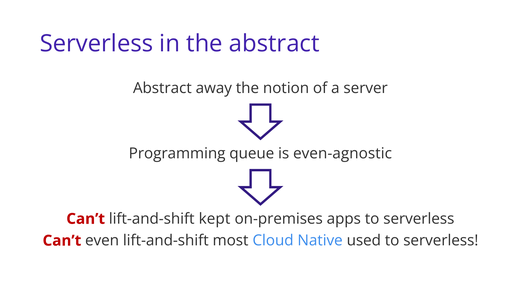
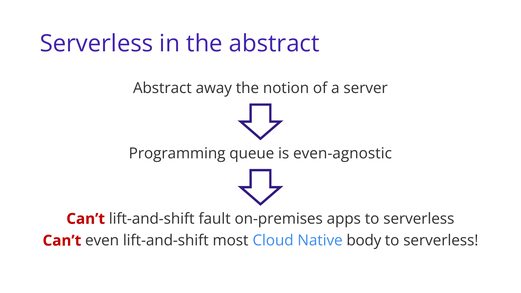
kept: kept -> fault (215, 219)
used: used -> body (364, 241)
